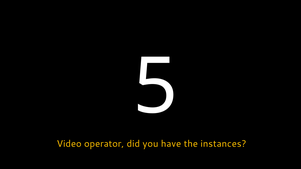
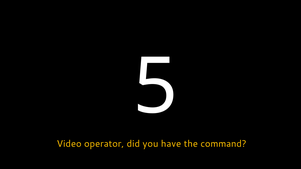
instances: instances -> command (223, 144)
